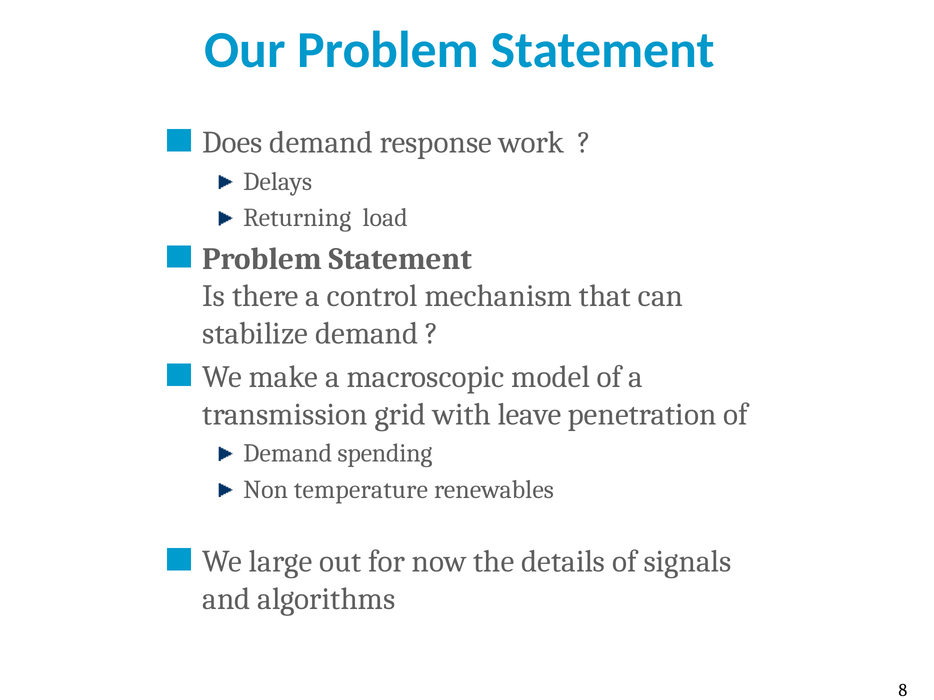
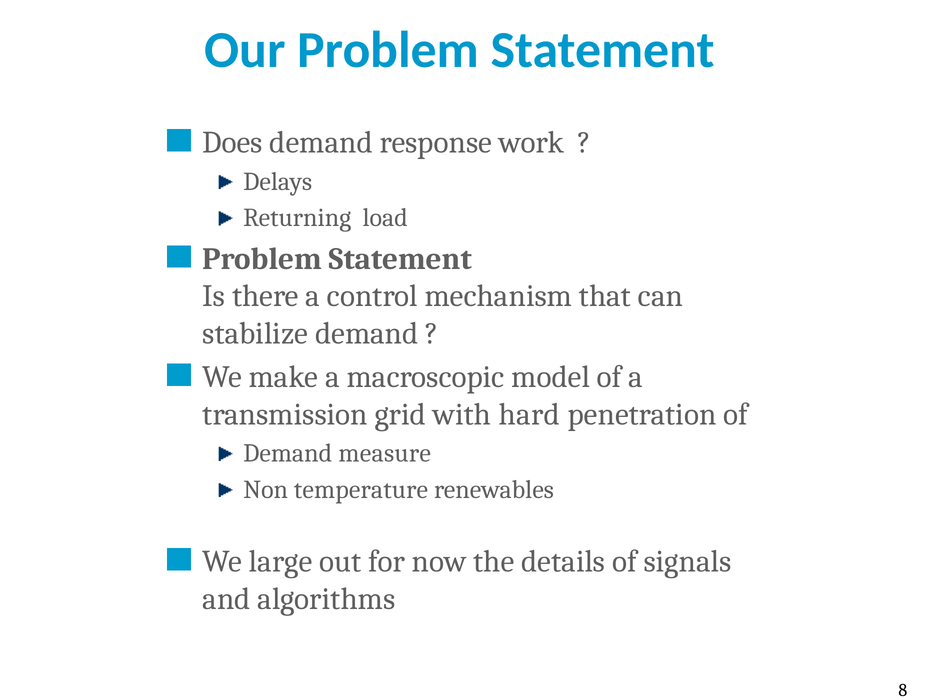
leave: leave -> hard (529, 415)
spending: spending -> measure (385, 454)
